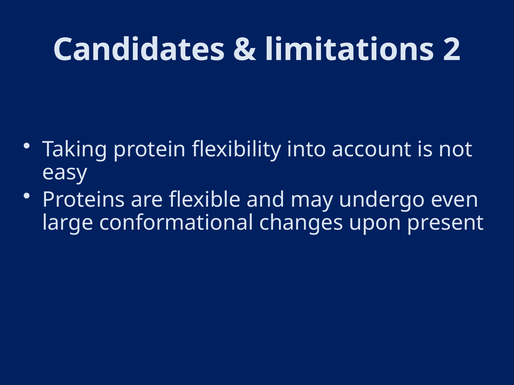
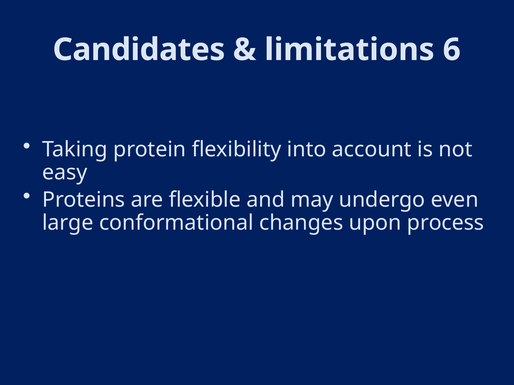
2: 2 -> 6 (452, 50)
present: present -> process (446, 223)
